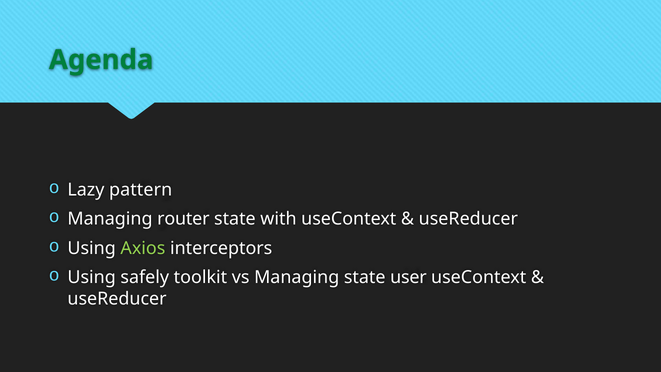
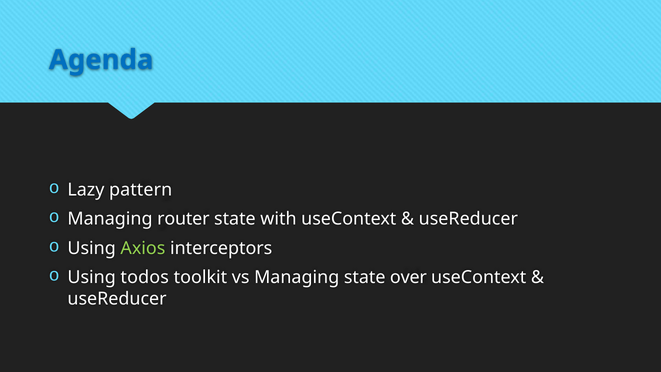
Agenda colour: green -> blue (101, 60)
safely: safely -> todos (145, 277)
user: user -> over (408, 277)
